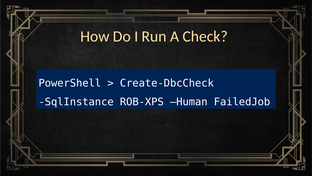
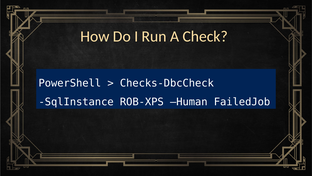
Create-DbcCheck: Create-DbcCheck -> Checks-DbcCheck (167, 83)
